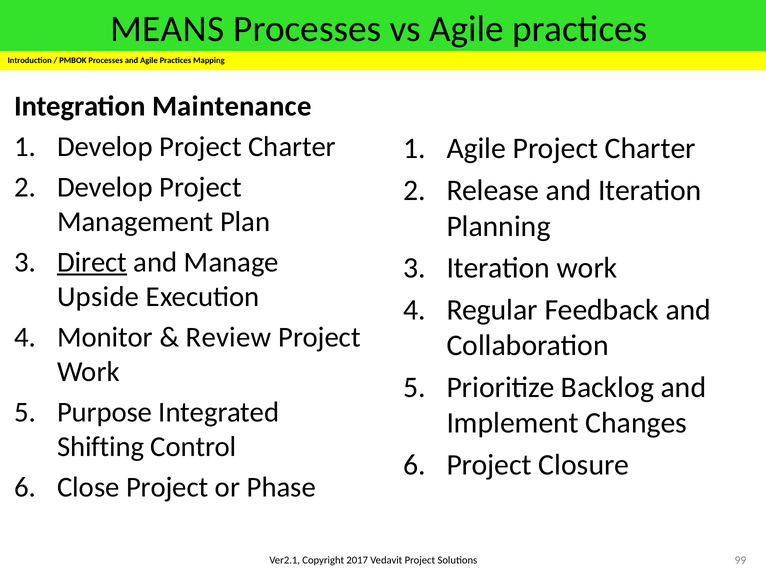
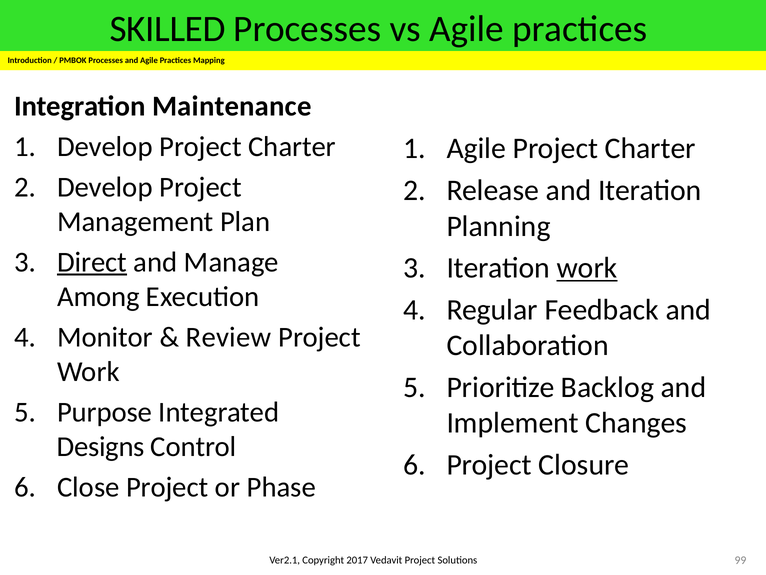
MEANS: MEANS -> SKILLED (168, 29)
work underline: none -> present (587, 268)
Upside: Upside -> Among (98, 296)
Shifting: Shifting -> Designs (101, 446)
